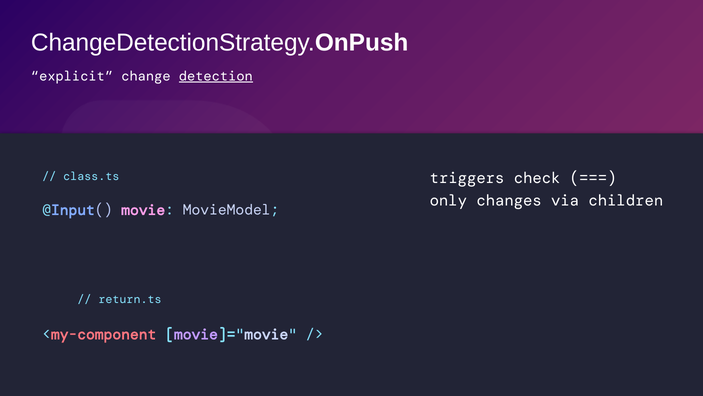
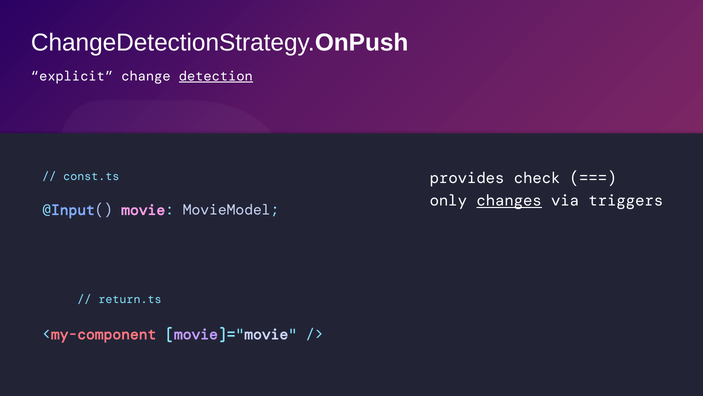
triggers: triggers -> provides (467, 178)
class.ts: class.ts -> const.ts (91, 176)
changes underline: none -> present (509, 200)
children: children -> triggers (626, 200)
